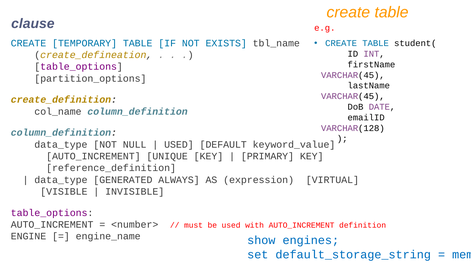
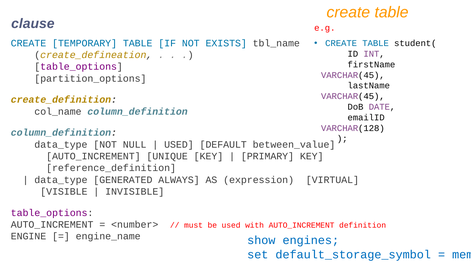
keyword_value: keyword_value -> between_value (294, 144)
default_storage_string: default_storage_string -> default_storage_symbol (353, 254)
